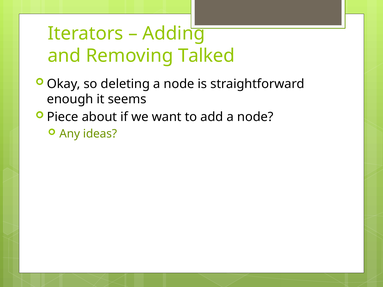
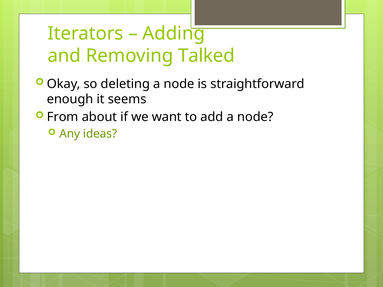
Piece: Piece -> From (63, 117)
